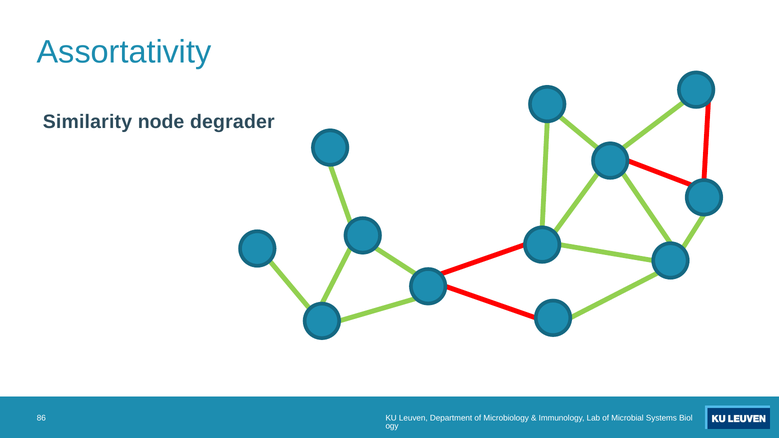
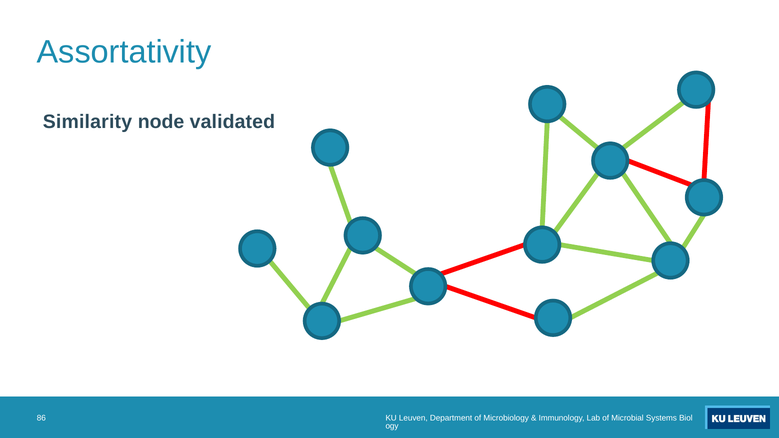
degrader: degrader -> validated (232, 122)
